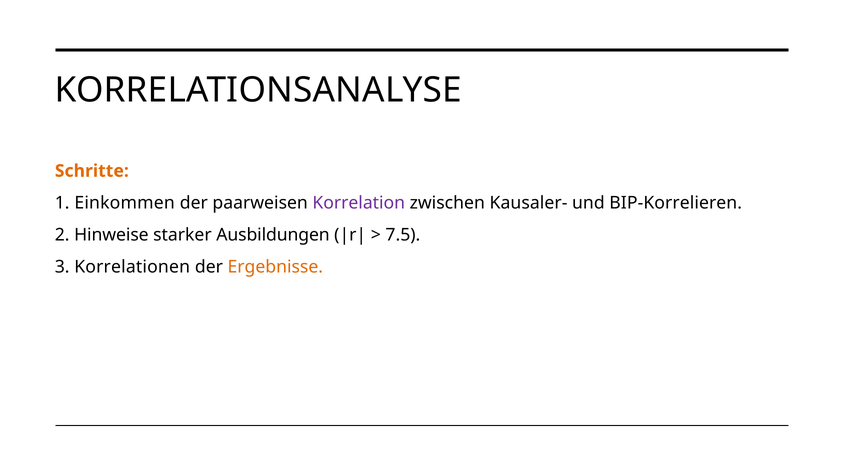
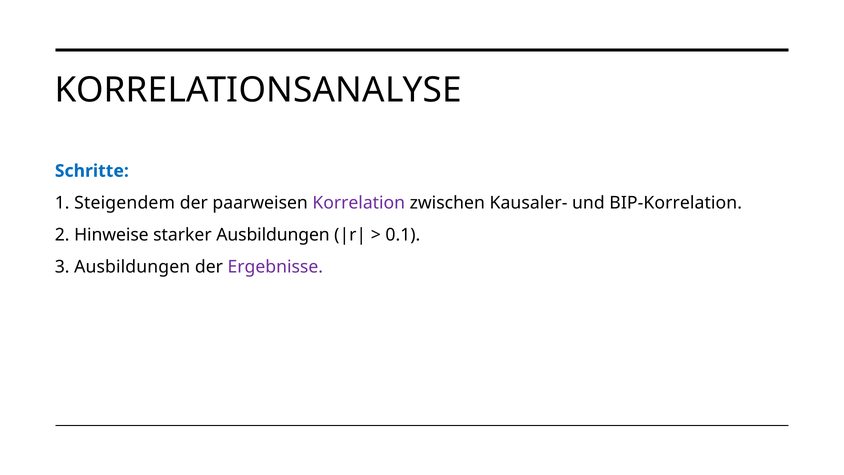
Schritte colour: orange -> blue (92, 171)
Einkommen: Einkommen -> Steigendem (125, 203)
BIP-Korrelieren: BIP-Korrelieren -> BIP-Korrelation (676, 203)
7.5: 7.5 -> 0.1 (403, 235)
3 Korrelationen: Korrelationen -> Ausbildungen (132, 267)
Ergebnisse colour: orange -> purple (275, 267)
